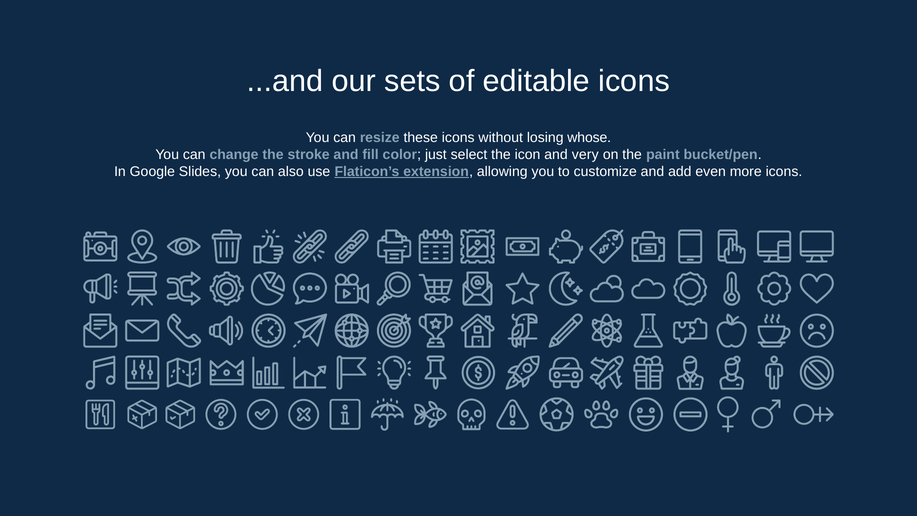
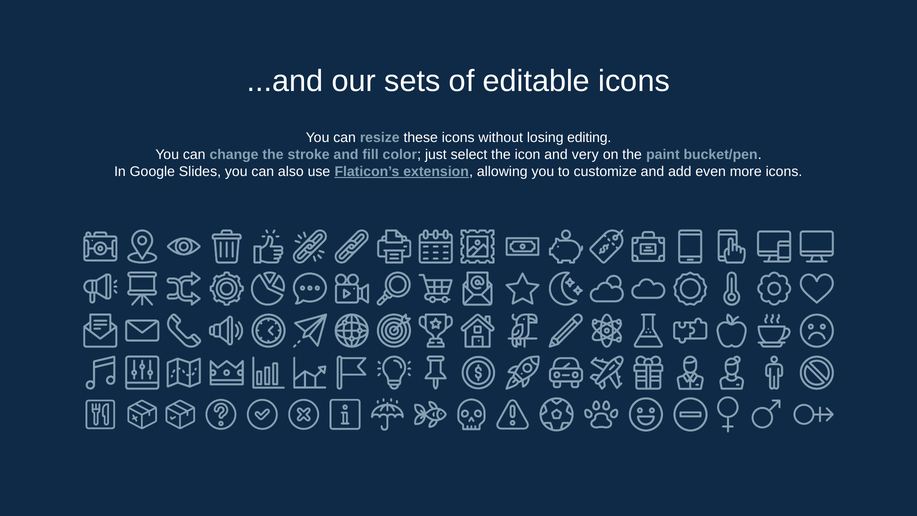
whose: whose -> editing (589, 138)
